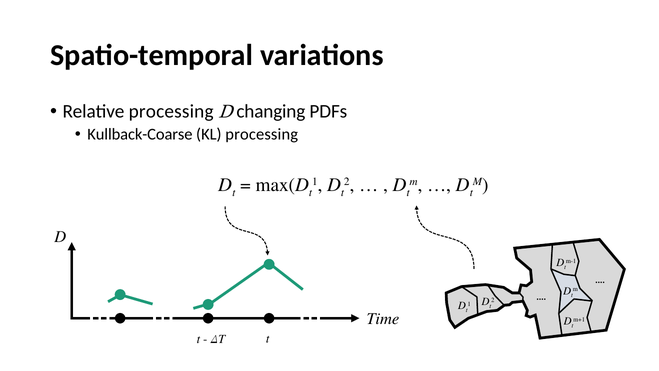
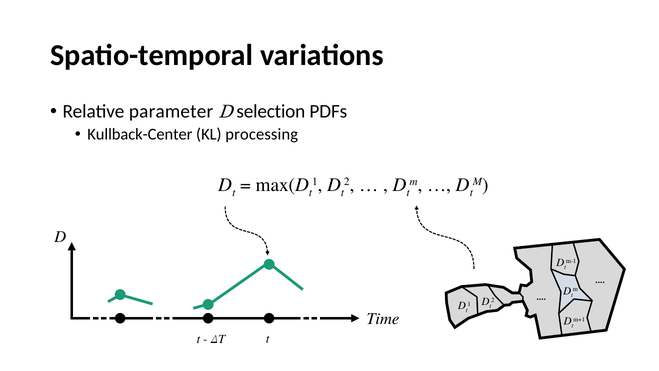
Relative processing: processing -> parameter (171, 111)
changing: changing -> selection (271, 111)
Kullback-Coarse: Kullback-Coarse -> Kullback-Center (140, 134)
